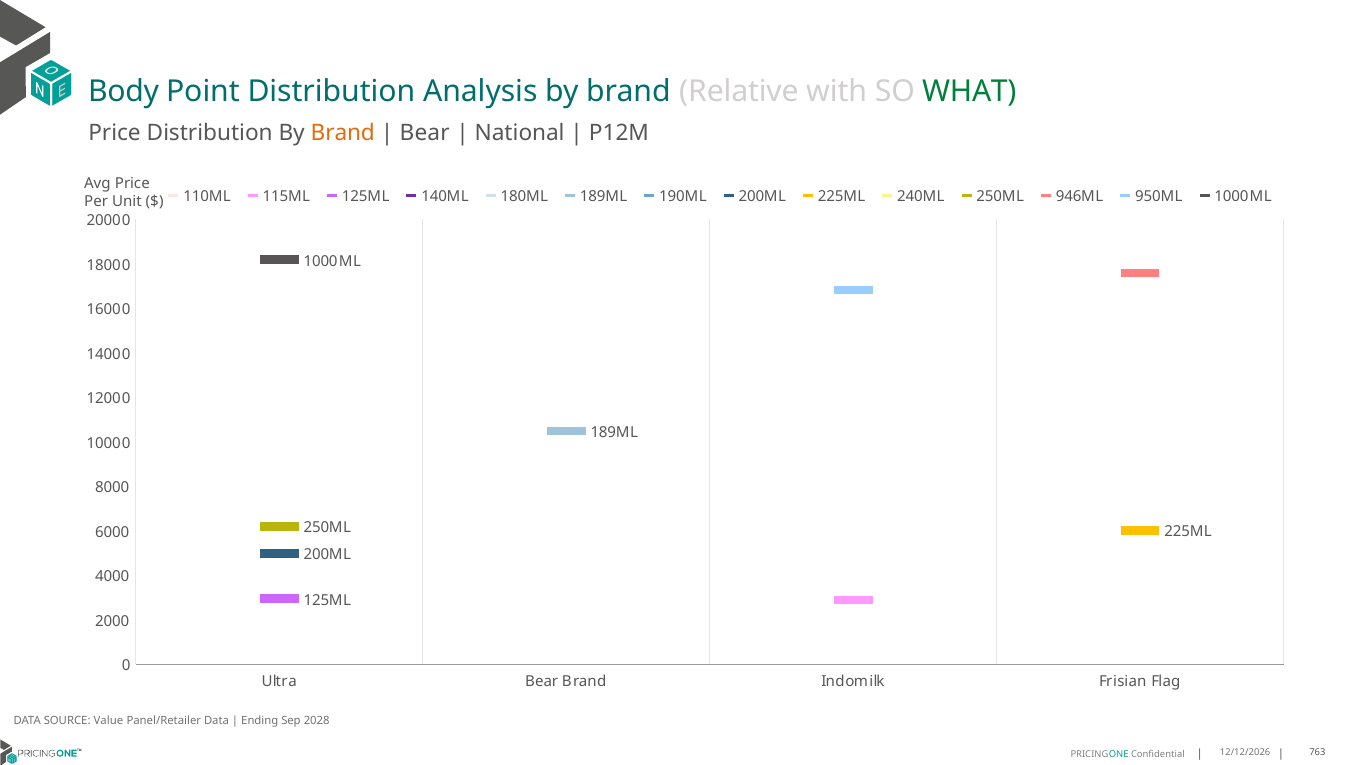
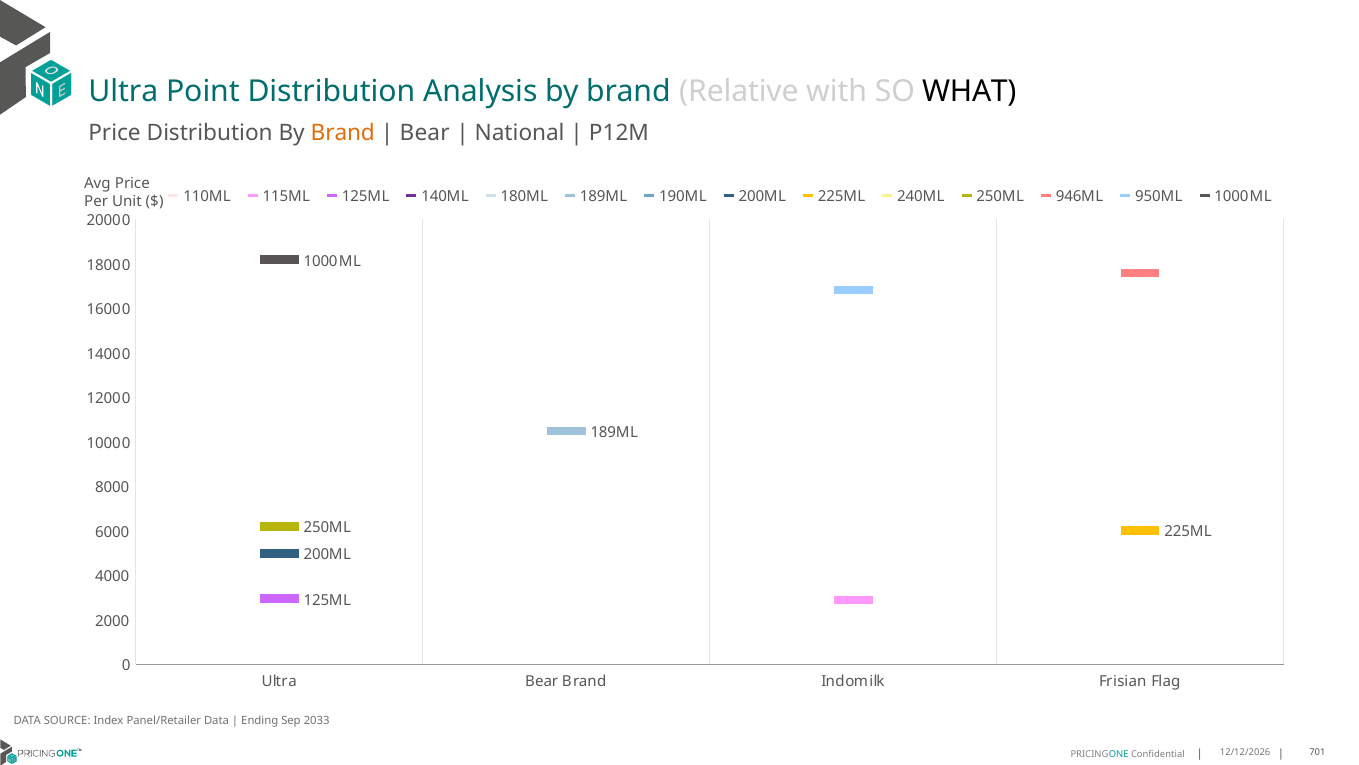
Body: Body -> Ultra (123, 91)
WHAT colour: green -> black (969, 91)
Value: Value -> Index (109, 720)
2028: 2028 -> 2033 (317, 720)
763: 763 -> 701 (1317, 752)
